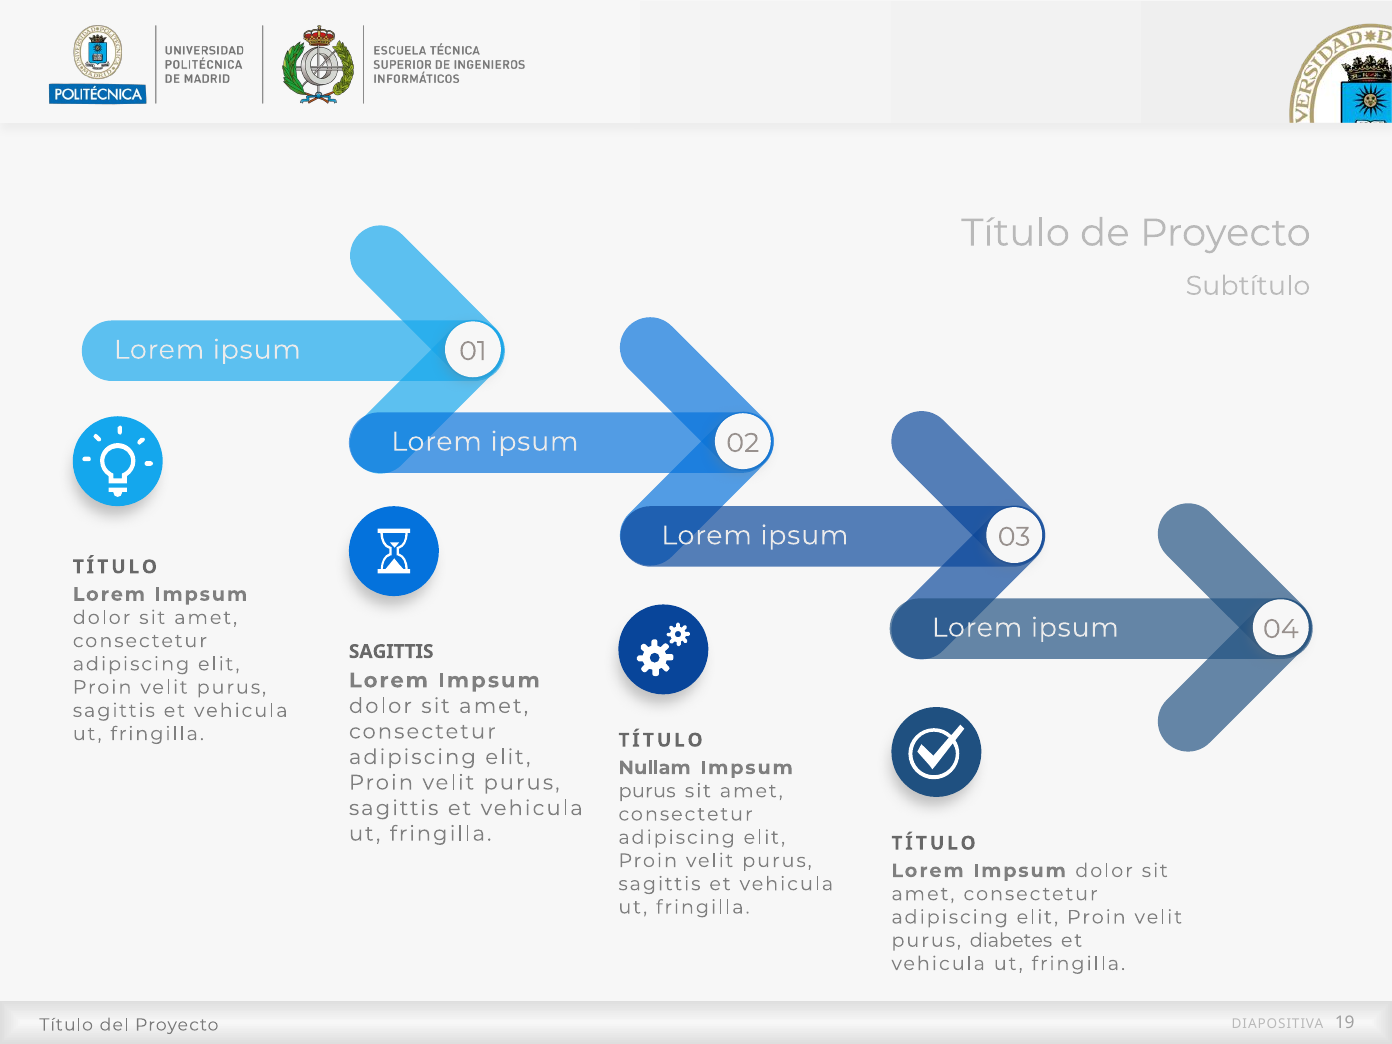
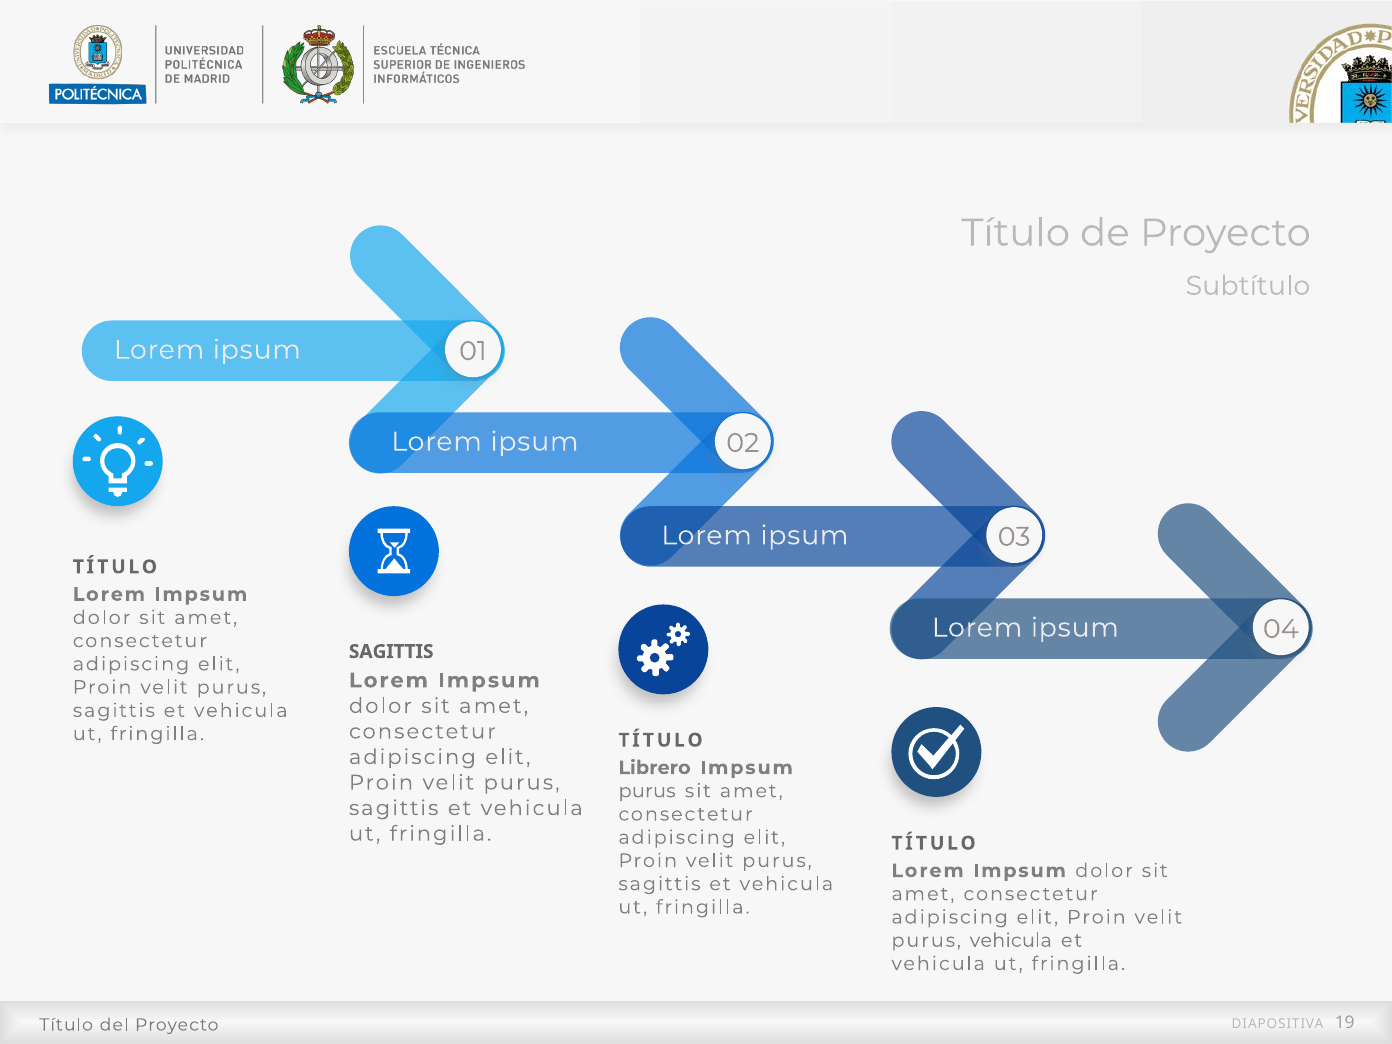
Nullam: Nullam -> Librero (655, 768)
purus diabetes: diabetes -> vehicula (1011, 940)
